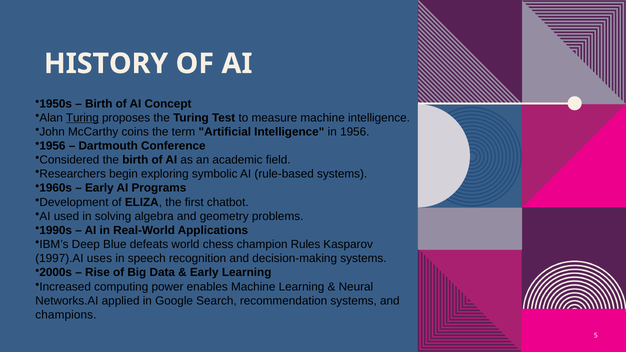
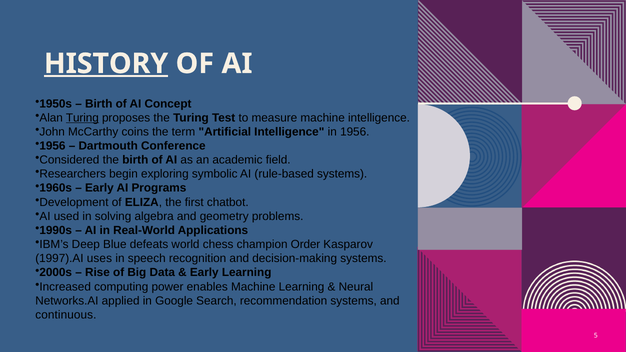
HISTORY underline: none -> present (106, 64)
Rules: Rules -> Order (306, 245)
champions: champions -> continuous (66, 315)
